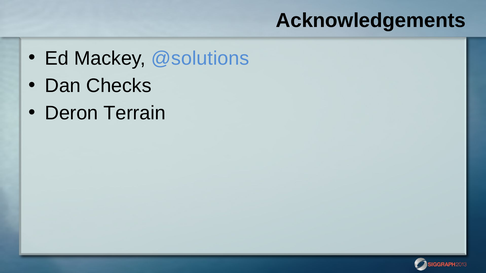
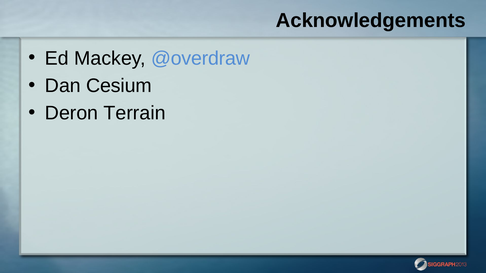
@solutions: @solutions -> @overdraw (200, 58)
Checks: Checks -> Cesium (119, 86)
